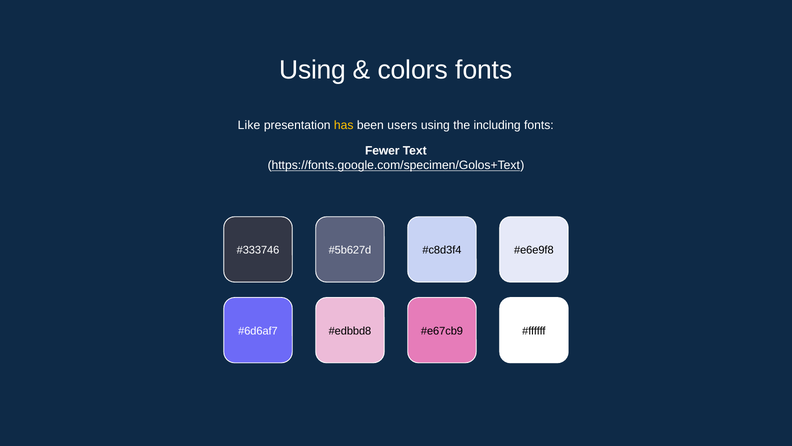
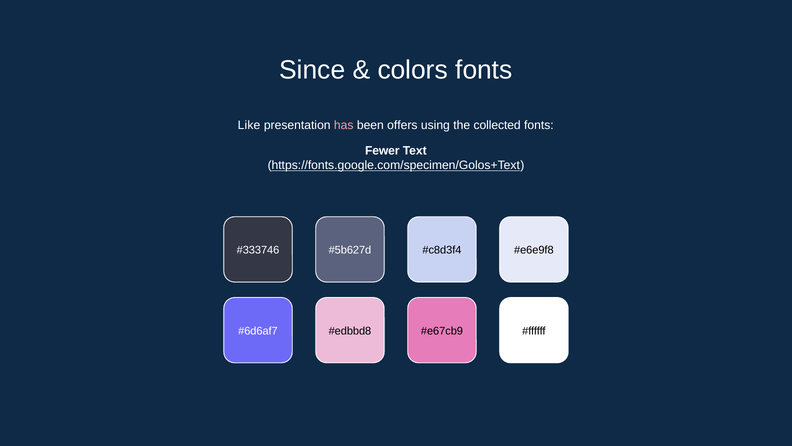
Using: Using -> Since (312, 70)
has colour: yellow -> pink (344, 125)
users: users -> offers (402, 125)
including: including -> collected (497, 125)
